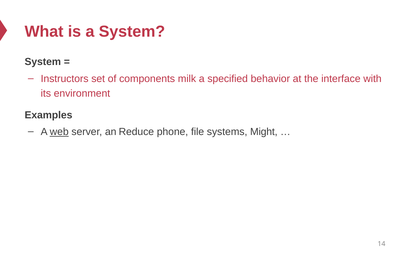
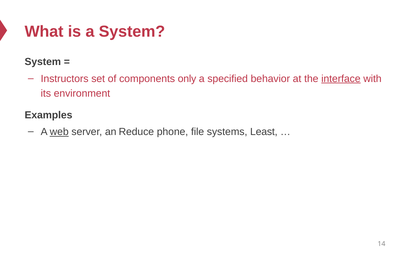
milk: milk -> only (187, 79)
interface underline: none -> present (341, 79)
Might: Might -> Least (264, 132)
